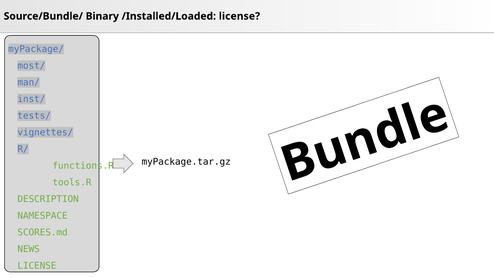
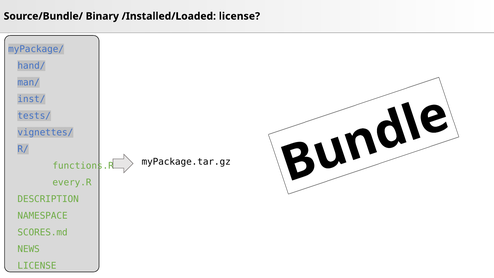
most/: most/ -> hand/ (31, 66)
tools.R: tools.R -> every.R (72, 182)
